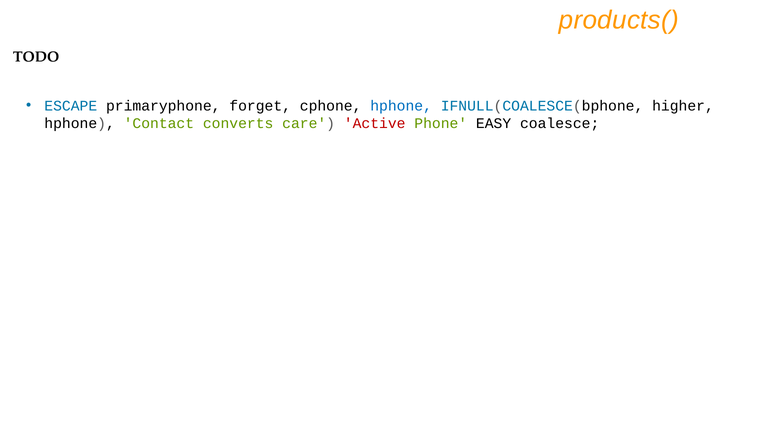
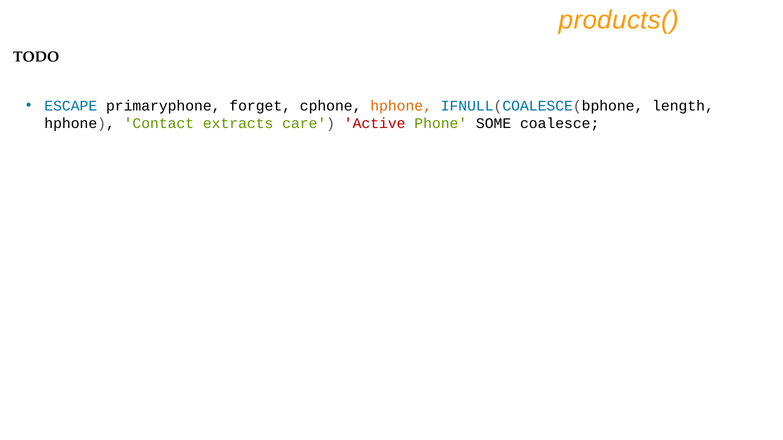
hphone colour: blue -> orange (401, 106)
higher: higher -> length (683, 106)
converts: converts -> extracts (238, 123)
EASY: EASY -> SOME (494, 123)
